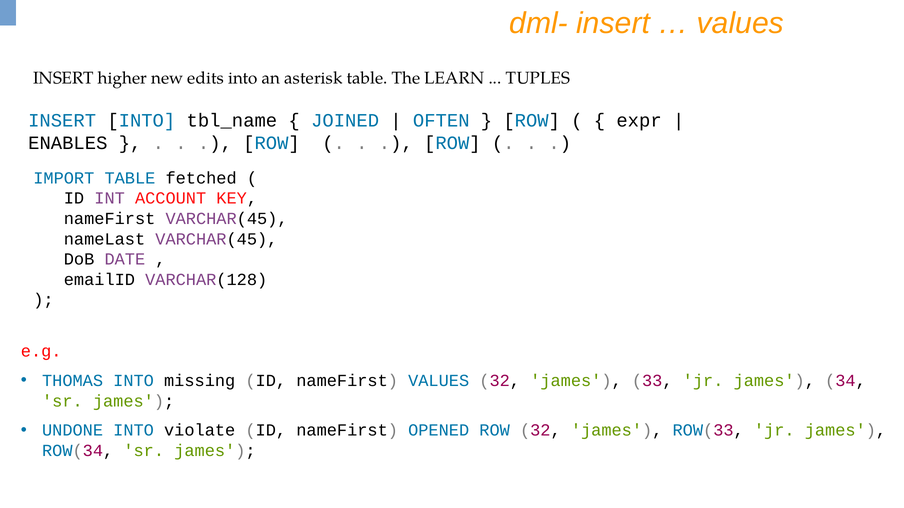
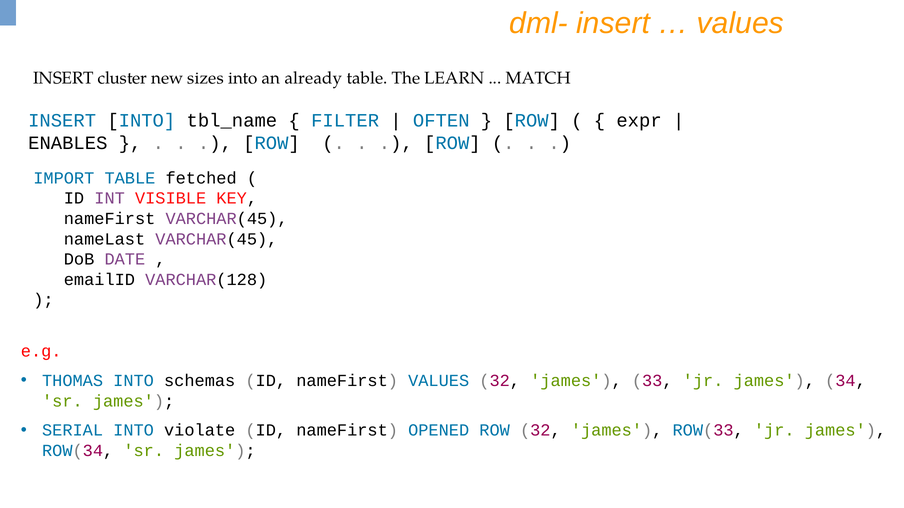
higher: higher -> cluster (122, 78)
edits: edits -> sizes (206, 78)
asterisk: asterisk -> already (313, 78)
TUPLES: TUPLES -> MATCH (538, 78)
JOINED: JOINED -> FILTER (345, 121)
ACCOUNT: ACCOUNT -> VISIBLE (171, 198)
missing: missing -> schemas (200, 381)
UNDONE: UNDONE -> SERIAL (73, 431)
